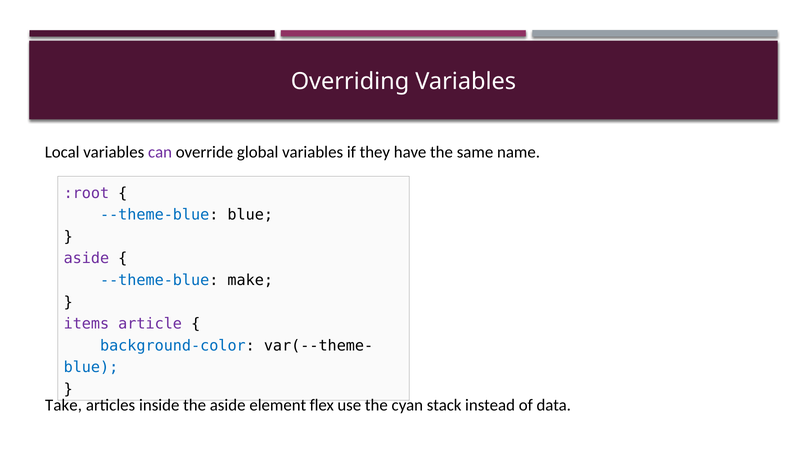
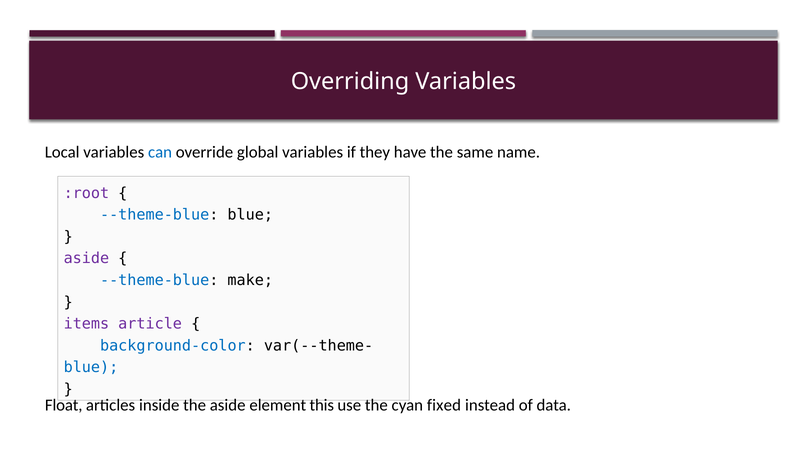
can colour: purple -> blue (160, 152)
Take: Take -> Float (64, 405)
flex: flex -> this (322, 405)
stack: stack -> fixed (444, 405)
